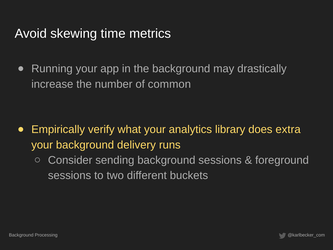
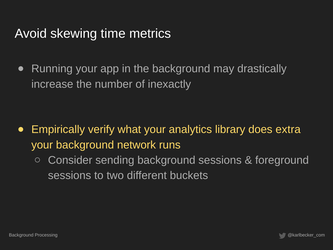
common: common -> inexactly (169, 84)
delivery: delivery -> network (137, 145)
